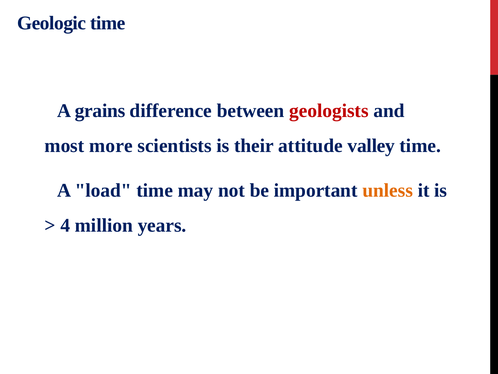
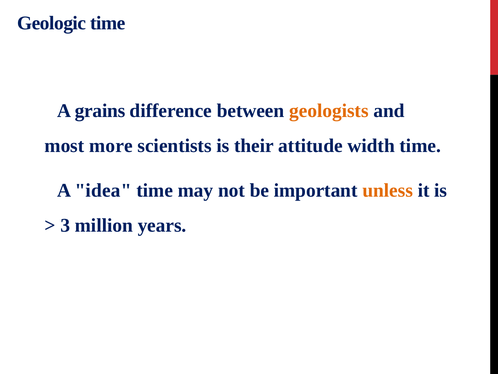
geologists colour: red -> orange (329, 111)
valley: valley -> width (371, 146)
load: load -> idea (103, 190)
4: 4 -> 3 (65, 225)
